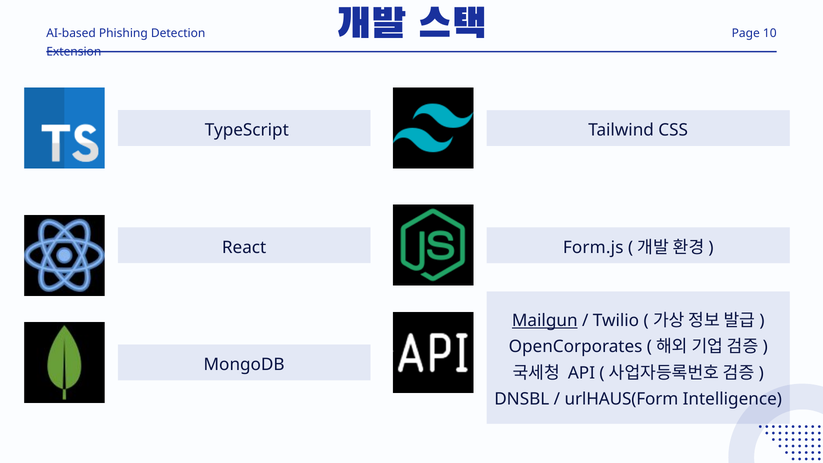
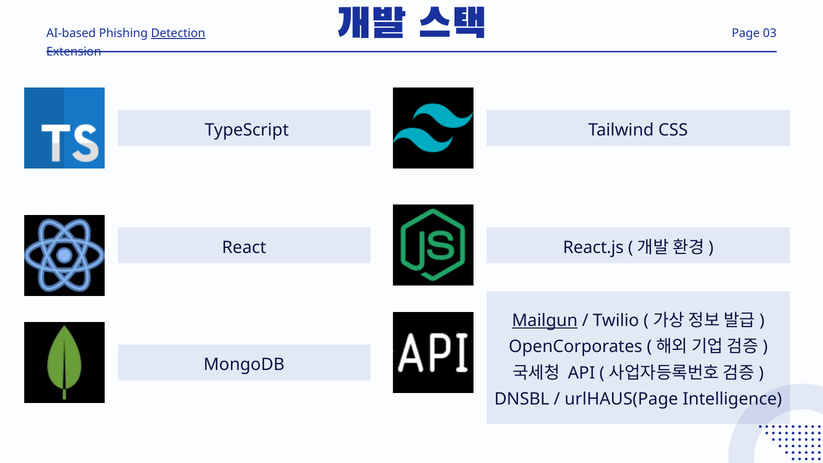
Detection underline: none -> present (178, 33)
10: 10 -> 03 (770, 33)
Form.js: Form.js -> React.js (593, 247)
urlHAUS(Form: urlHAUS(Form -> urlHAUS(Page (621, 399)
